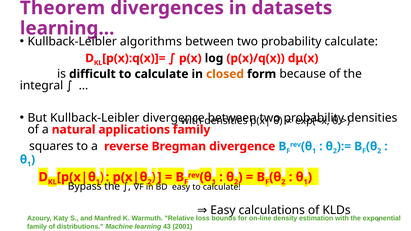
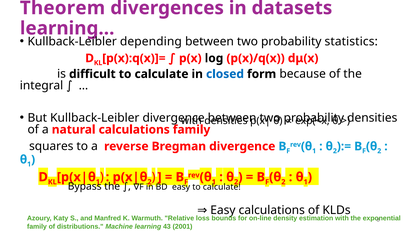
algorithms: algorithms -> depending (151, 42)
probability calculate: calculate -> statistics (351, 42)
closed colour: orange -> blue (225, 74)
natural applications: applications -> calculations (134, 130)
